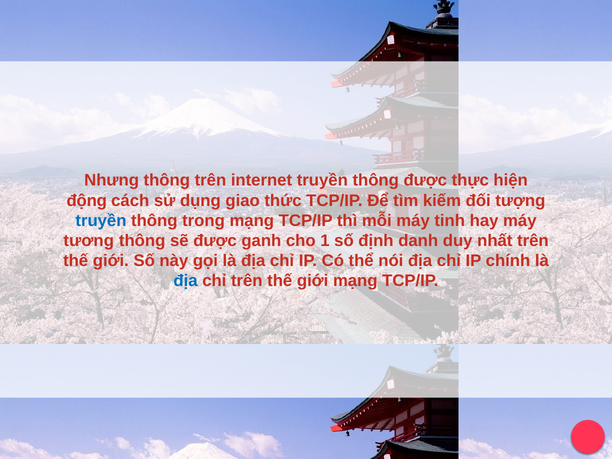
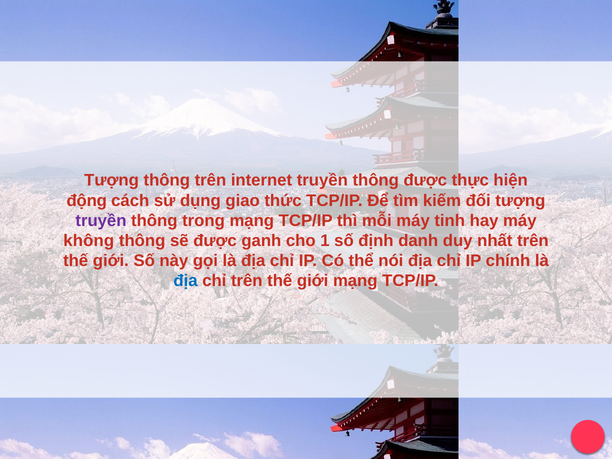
Nhưng: Nhưng -> Tượng (112, 180)
truyền colour: blue -> purple (101, 221)
tương: tương -> không (89, 241)
